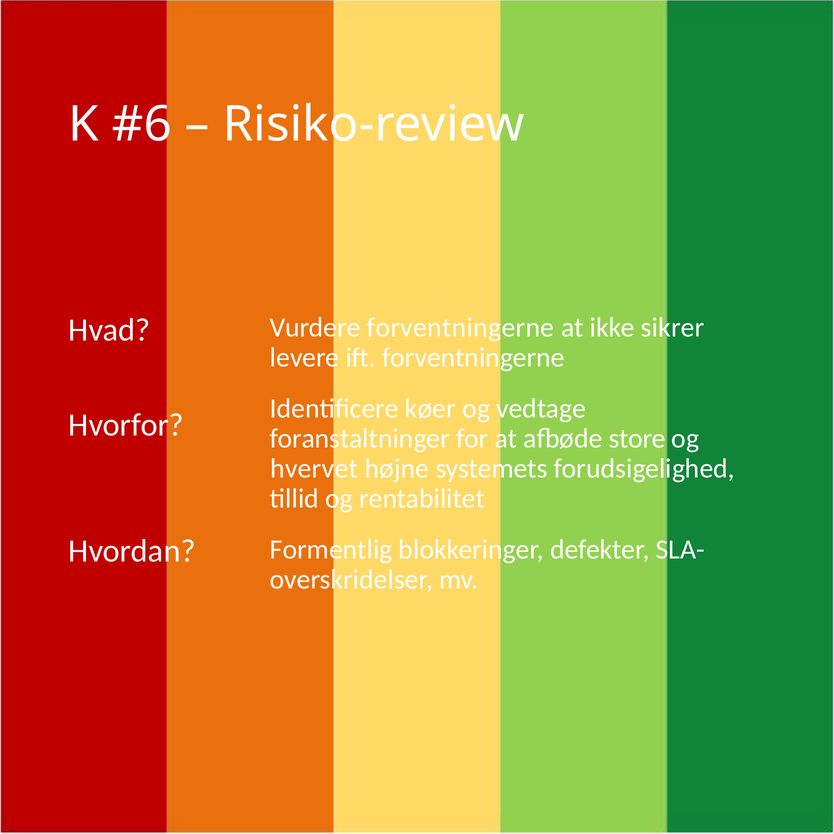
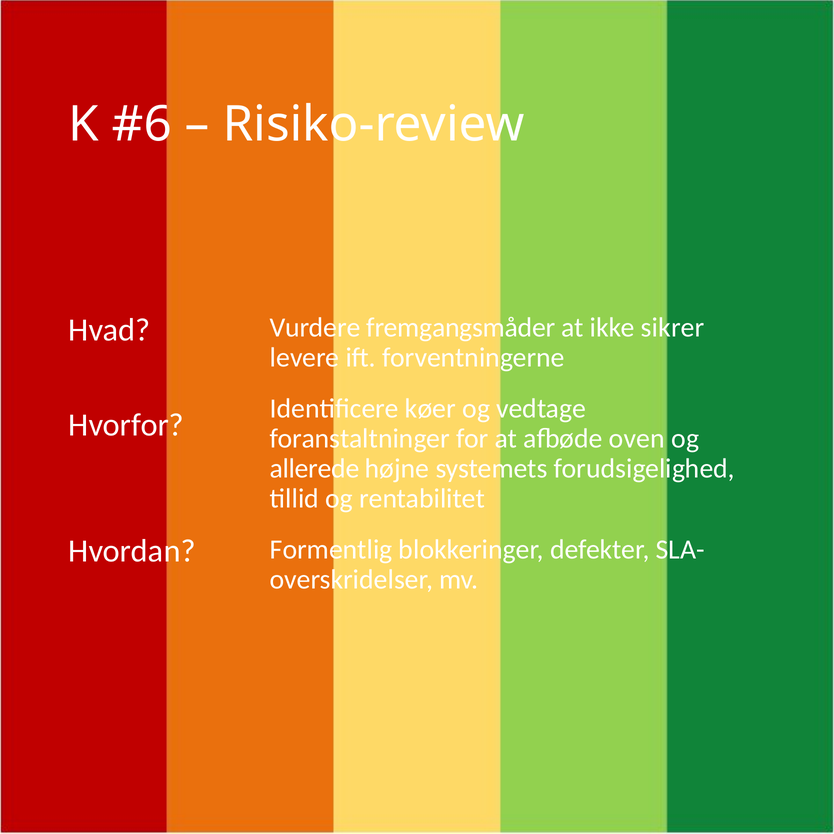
Vurdere forventningerne: forventningerne -> fremgangsmåder (461, 328)
store: store -> oven (637, 439)
hvervet: hvervet -> allerede (314, 469)
